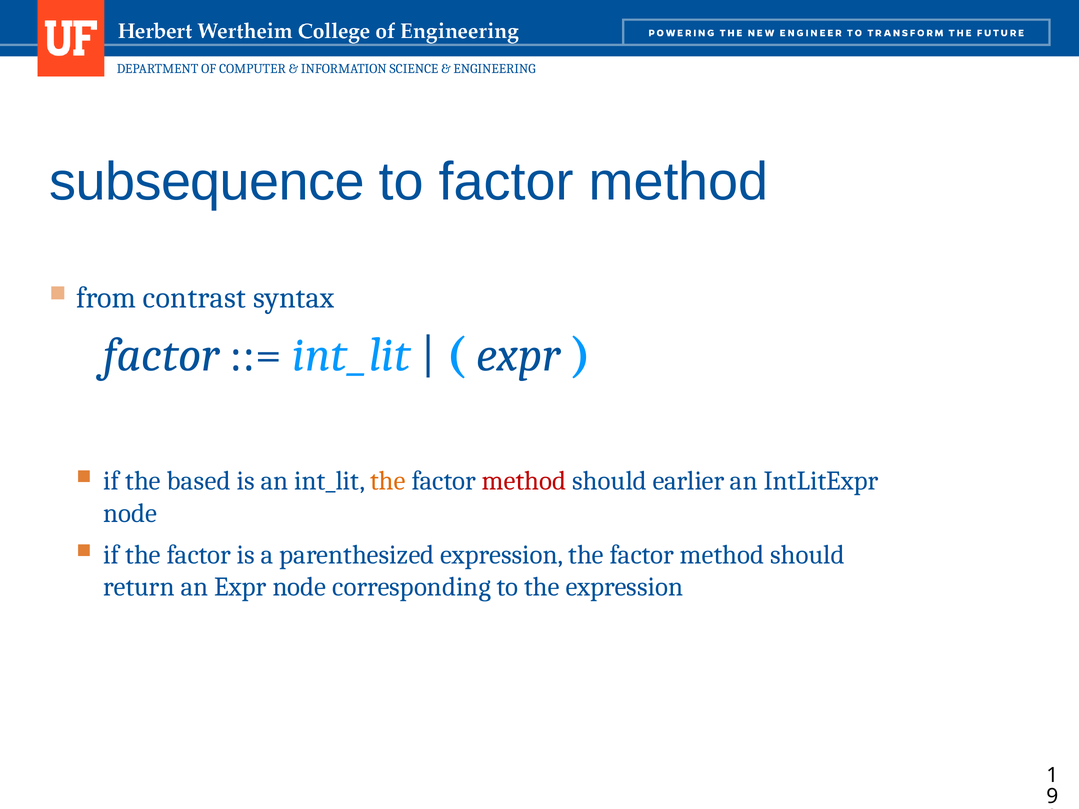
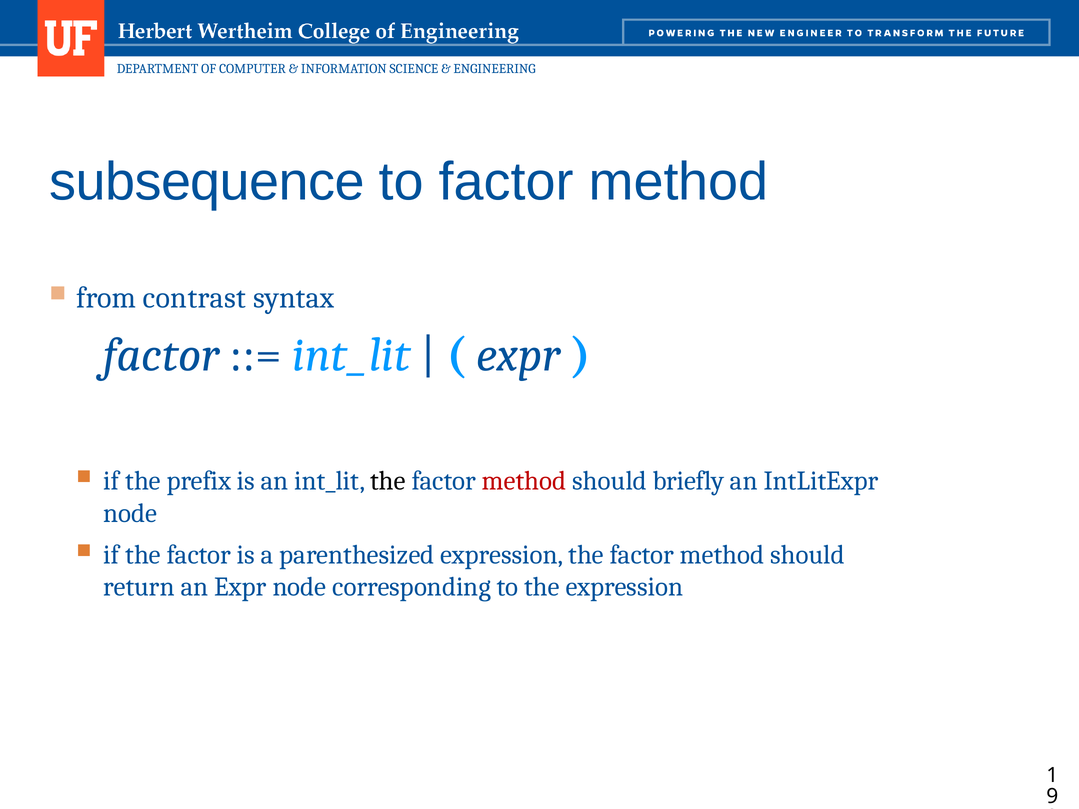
based: based -> prefix (199, 481)
the colour: orange -> black (388, 481)
earlier: earlier -> briefly (688, 481)
